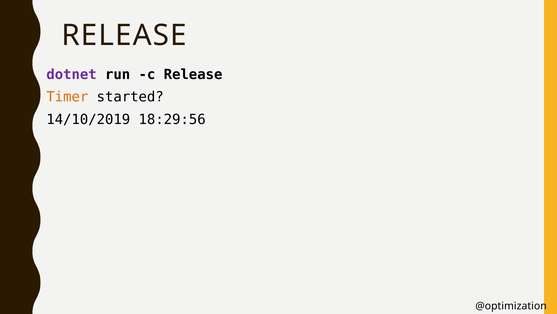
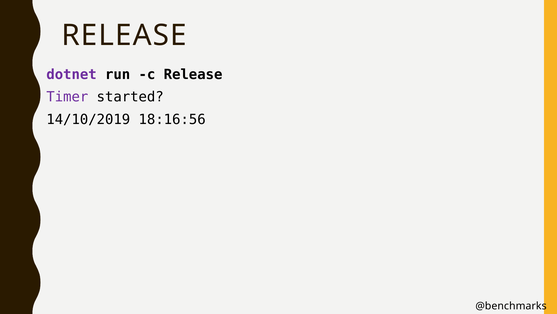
Timer colour: orange -> purple (67, 97)
18:29:56: 18:29:56 -> 18:16:56 (172, 119)
@optimization: @optimization -> @benchmarks (511, 305)
